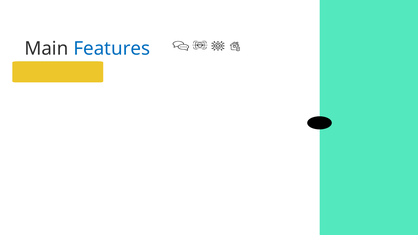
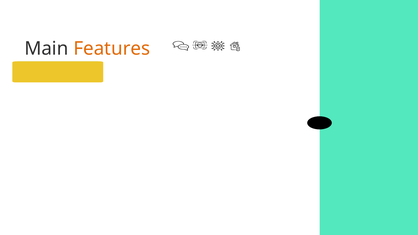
Features colour: blue -> orange (112, 49)
